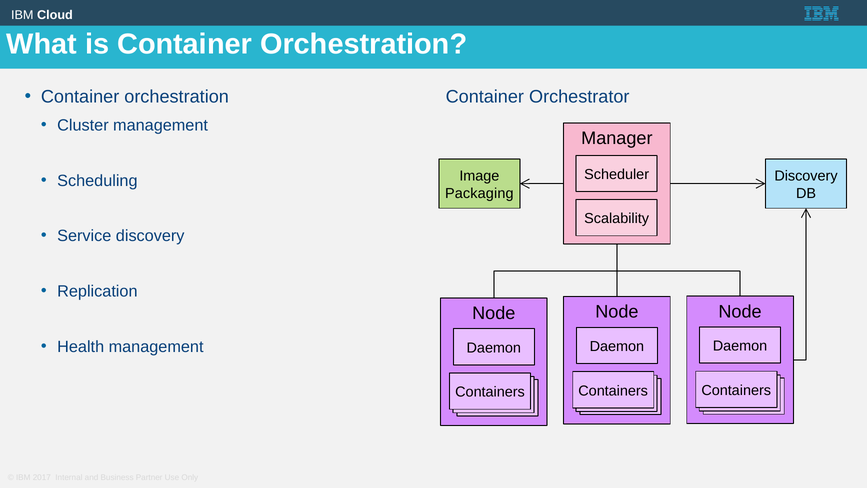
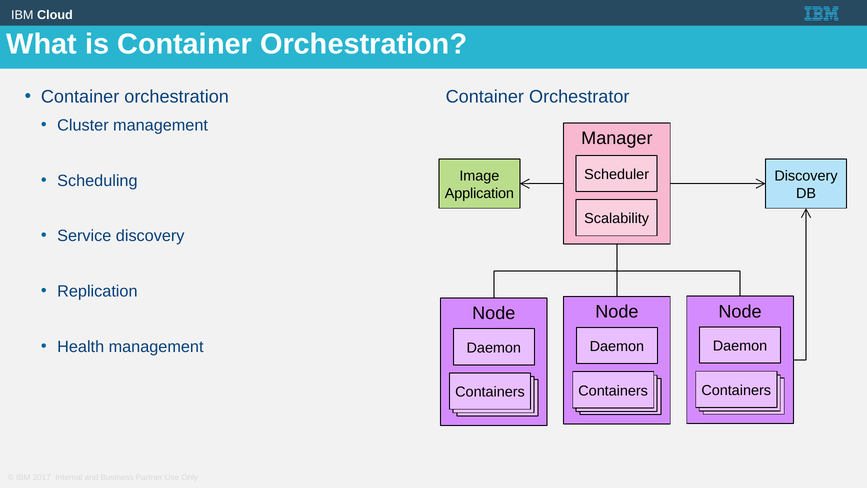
Packaging: Packaging -> Application (479, 193)
